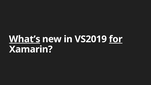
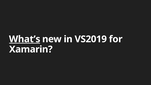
for underline: present -> none (116, 39)
